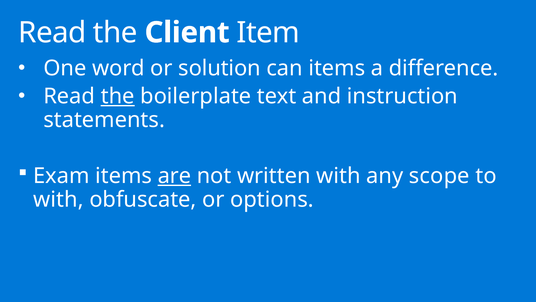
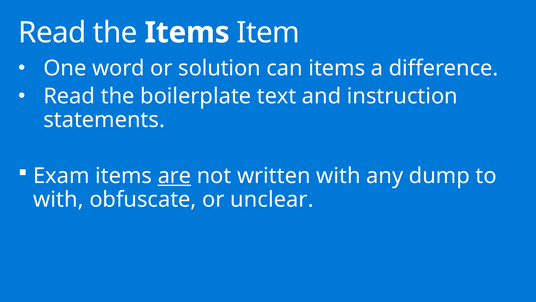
the Client: Client -> Items (187, 33)
the underline: present -> none (118, 96)
scope: scope -> dump (439, 176)
options: options -> unclear (272, 199)
